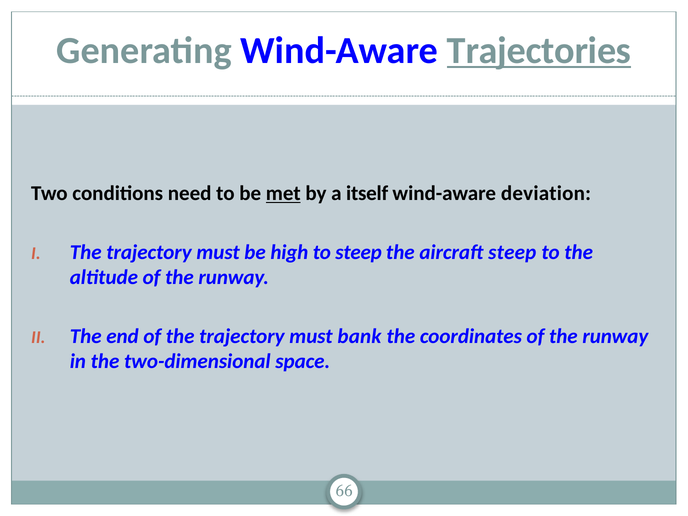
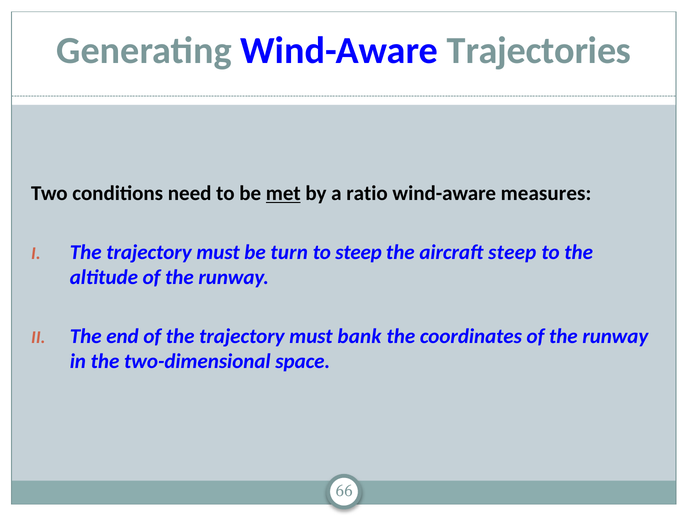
Trajectories underline: present -> none (539, 51)
itself: itself -> ratio (367, 193)
deviation: deviation -> measures (546, 193)
high: high -> turn (289, 252)
